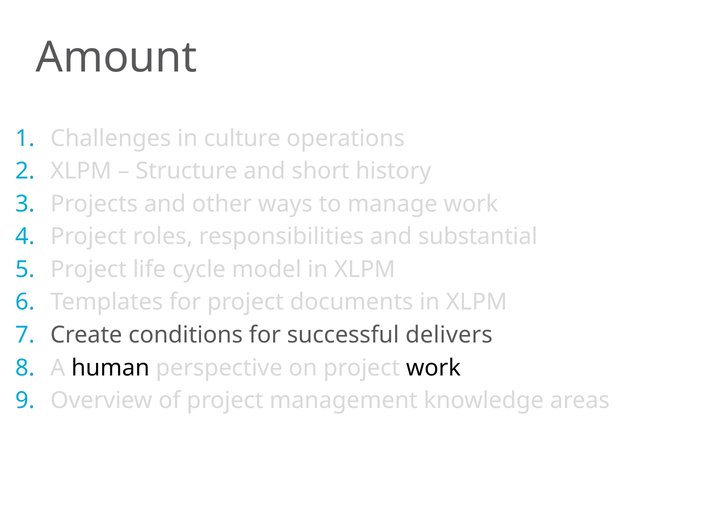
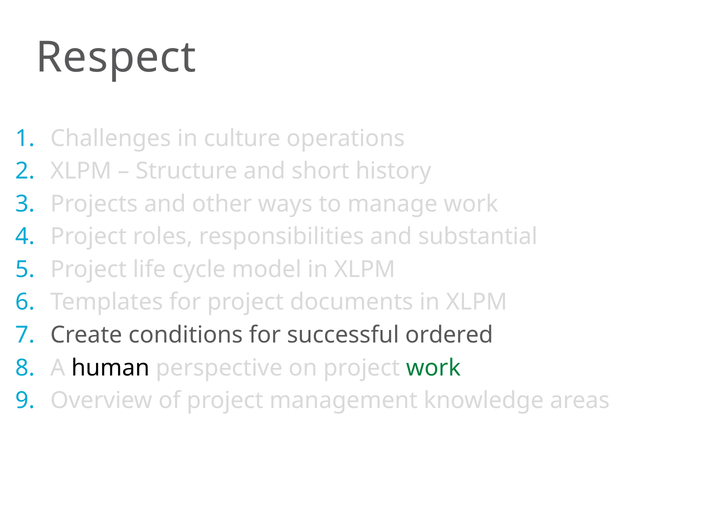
Amount: Amount -> Respect (116, 57)
delivers: delivers -> ordered (449, 335)
work colour: black -> green (433, 367)
